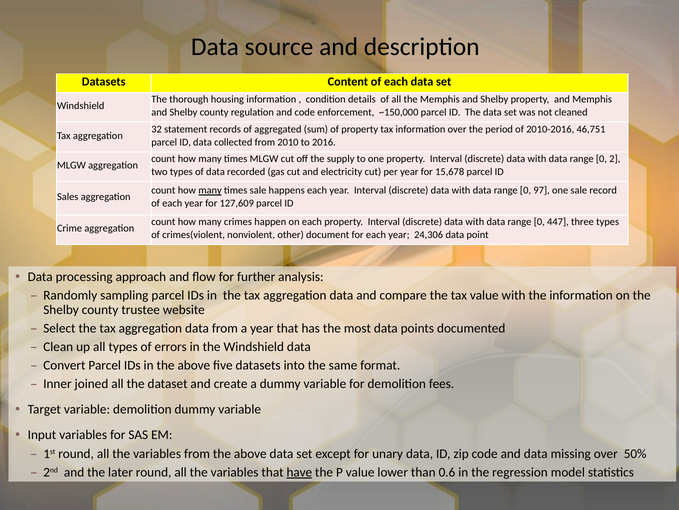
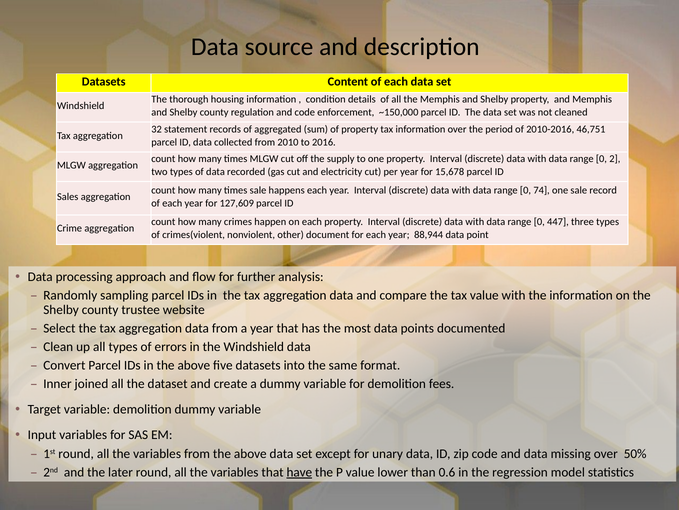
many underline: present -> none (210, 190)
97: 97 -> 74 (542, 190)
24,306: 24,306 -> 88,944 (429, 235)
